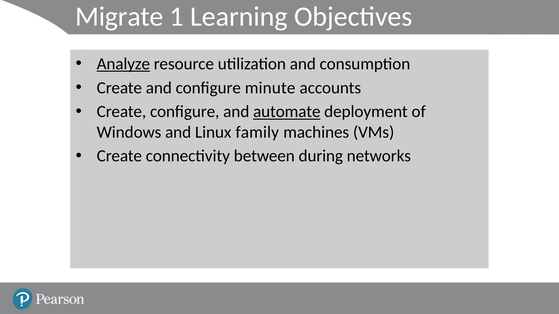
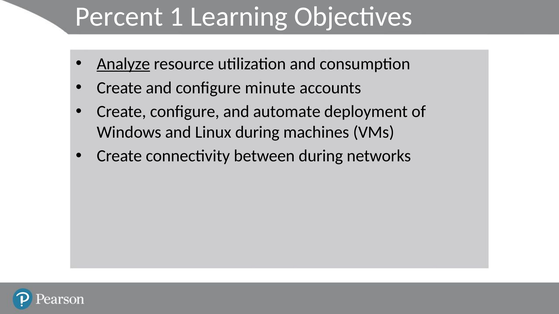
Migrate: Migrate -> Percent (119, 17)
automate underline: present -> none (287, 112)
Linux family: family -> during (257, 132)
